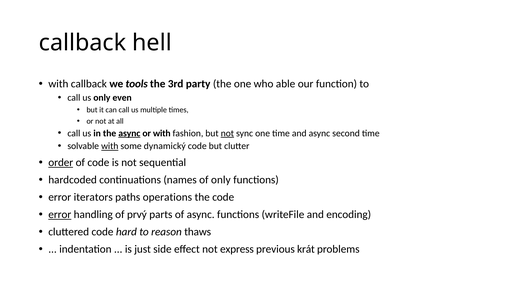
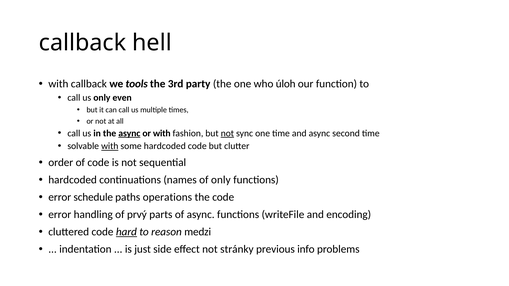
able: able -> úloh (286, 84)
some dynamický: dynamický -> hardcoded (165, 146)
order underline: present -> none (61, 163)
iterators: iterators -> schedule (93, 197)
error underline: present -> none (60, 215)
hard underline: none -> present (126, 232)
thaws: thaws -> medzi (198, 232)
express: express -> stránky (237, 249)
krát: krát -> info (306, 249)
